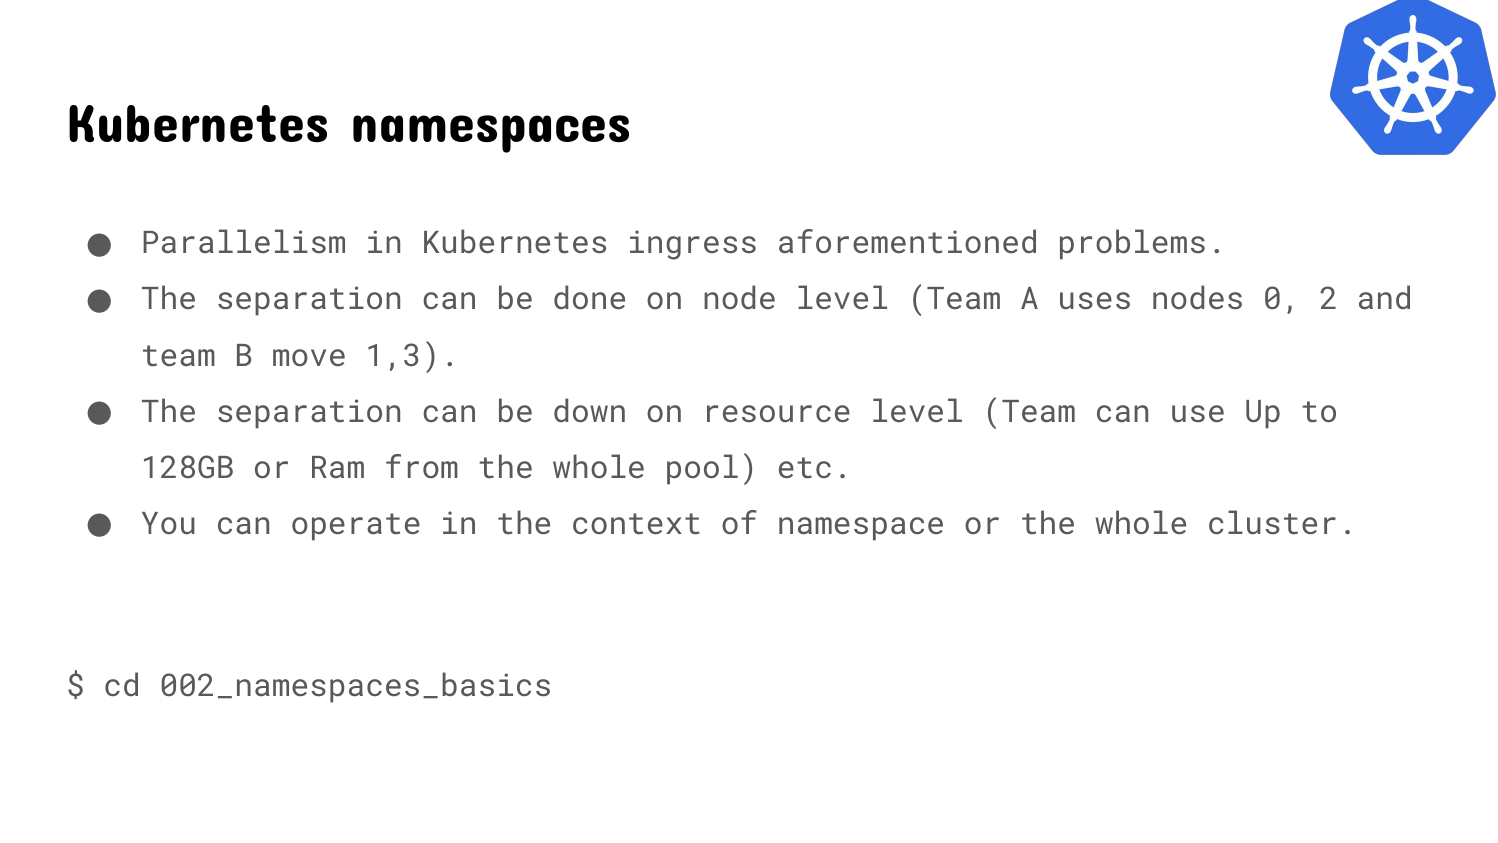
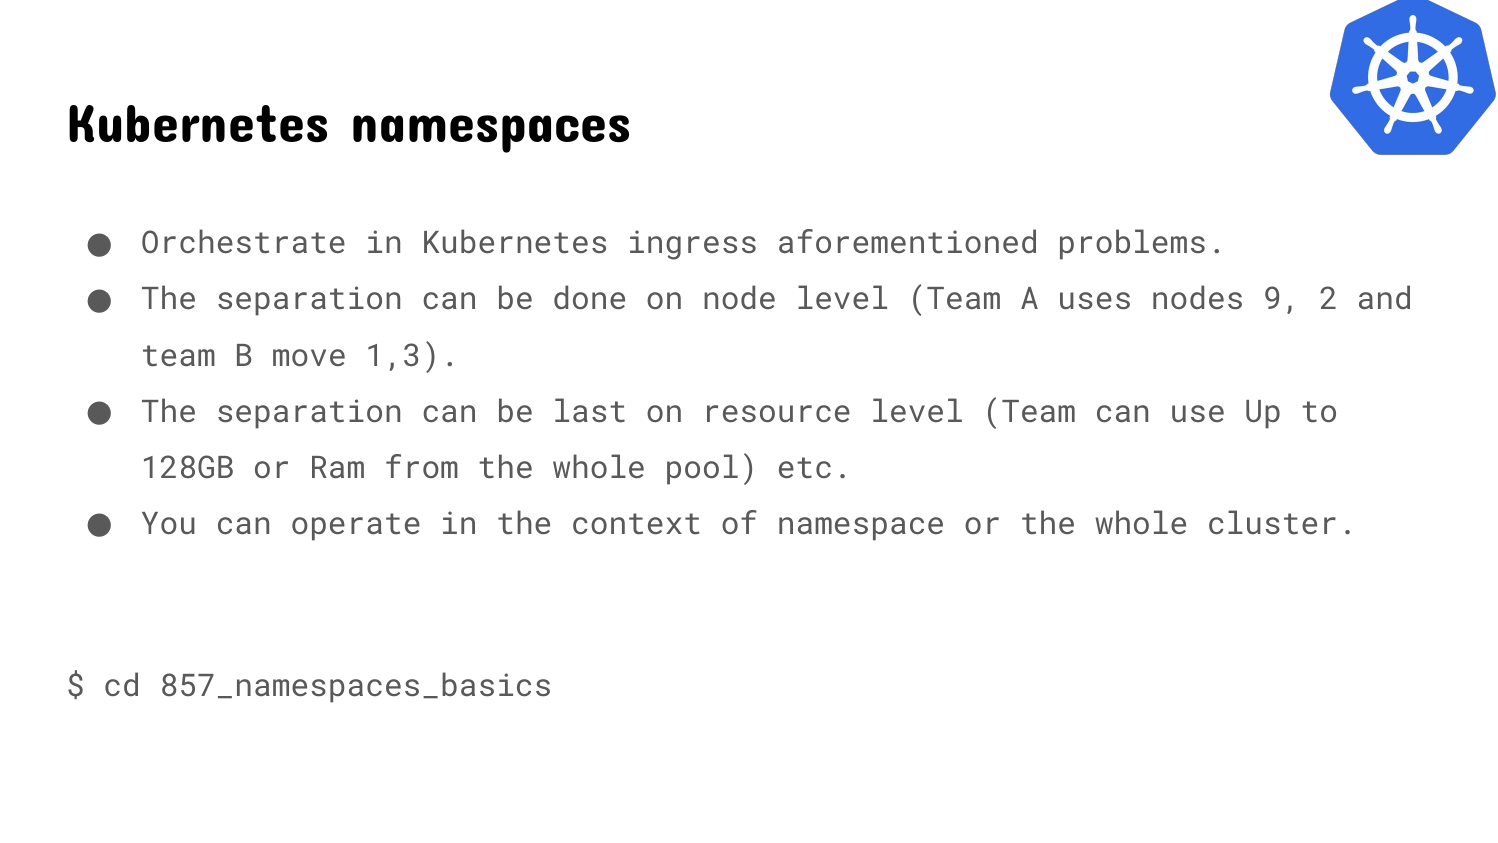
Parallelism: Parallelism -> Orchestrate (244, 243)
0: 0 -> 9 (1282, 300)
down: down -> last (590, 412)
002_namespaces_basics: 002_namespaces_basics -> 857_namespaces_basics (356, 686)
